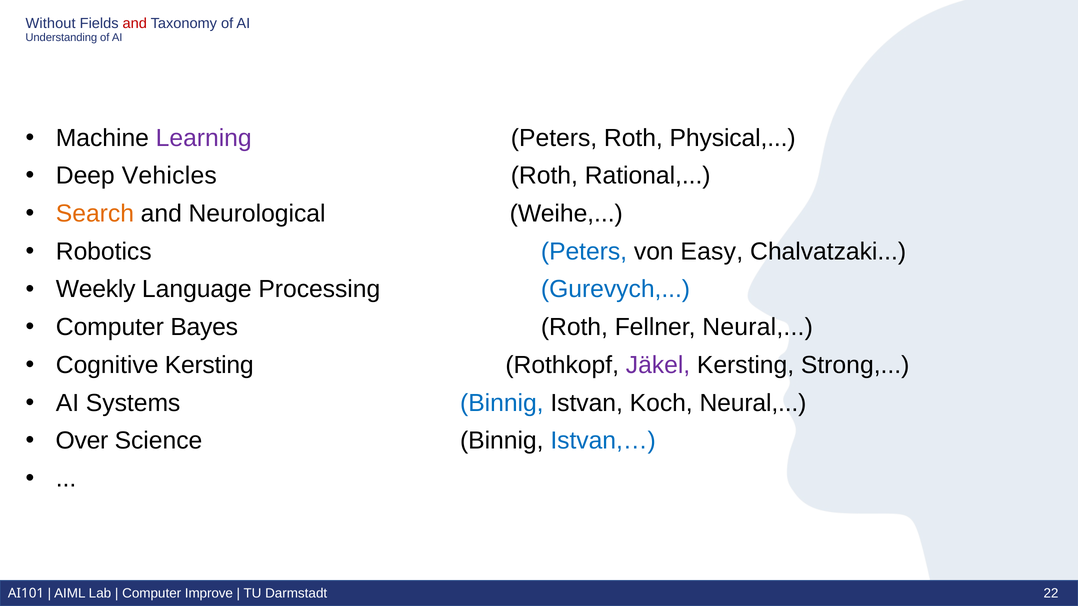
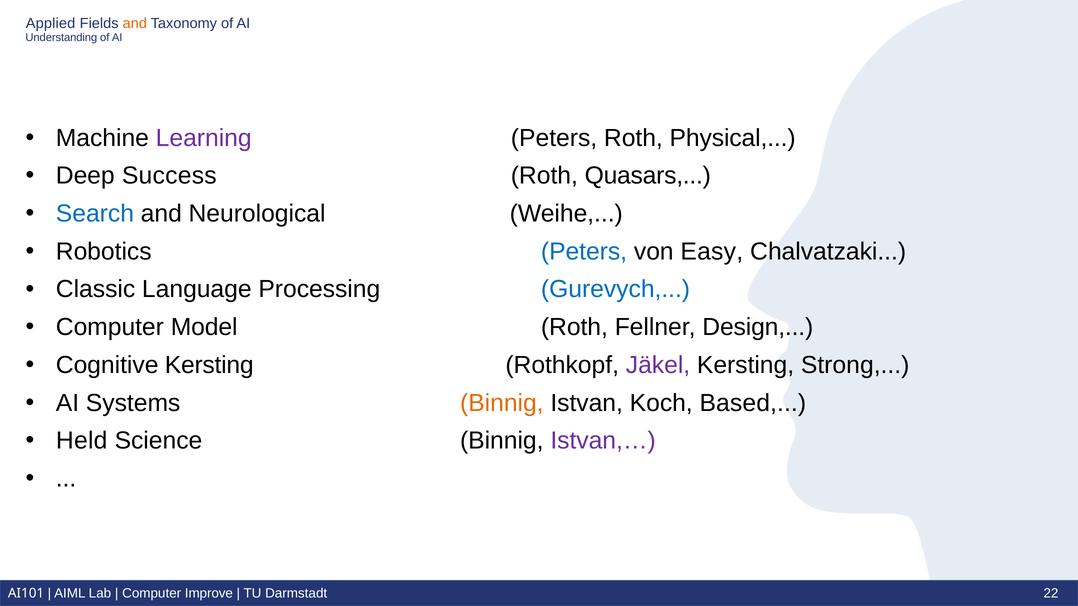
Without: Without -> Applied (51, 24)
and colour: red -> orange (135, 24)
Vehicles: Vehicles -> Success (169, 176)
Rational: Rational -> Quasars (648, 176)
Search colour: orange -> blue (95, 214)
Weekly: Weekly -> Classic (96, 289)
Bayes: Bayes -> Model (204, 327)
Fellner Neural: Neural -> Design (758, 327)
Binnig colour: blue -> orange (502, 403)
Koch Neural: Neural -> Based (753, 403)
Over: Over -> Held (82, 441)
Istvan,… colour: blue -> purple (603, 441)
